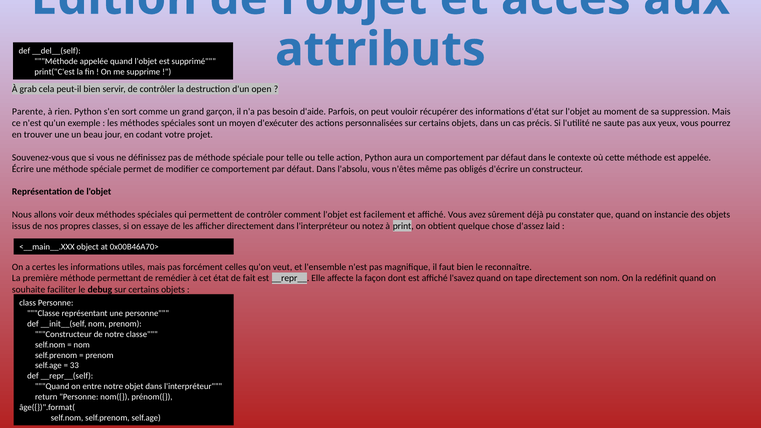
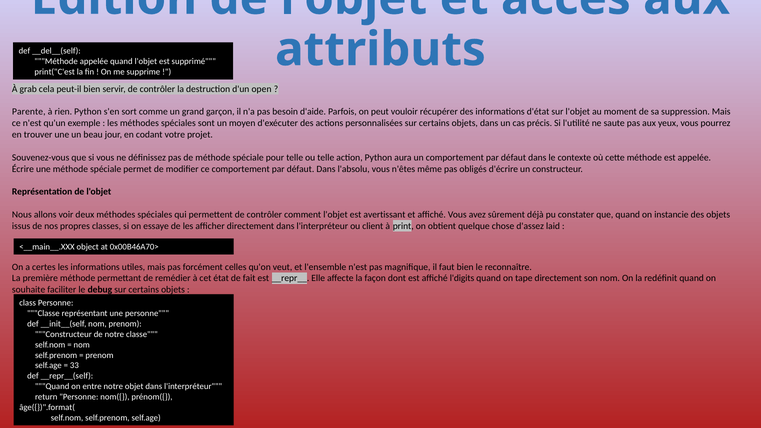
facilement: facilement -> avertissant (384, 215)
notez: notez -> client (373, 226)
l'savez: l'savez -> l'digits (462, 278)
